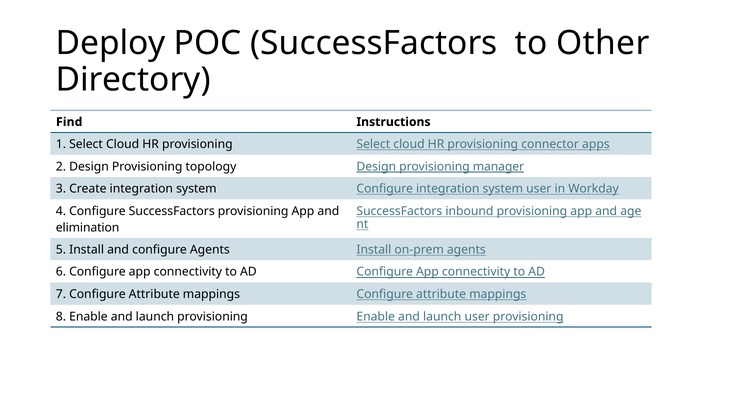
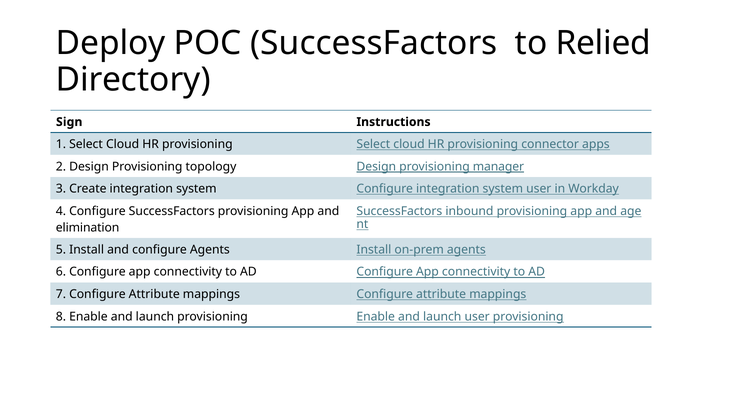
Other: Other -> Relied (603, 43)
Find: Find -> Sign (69, 122)
